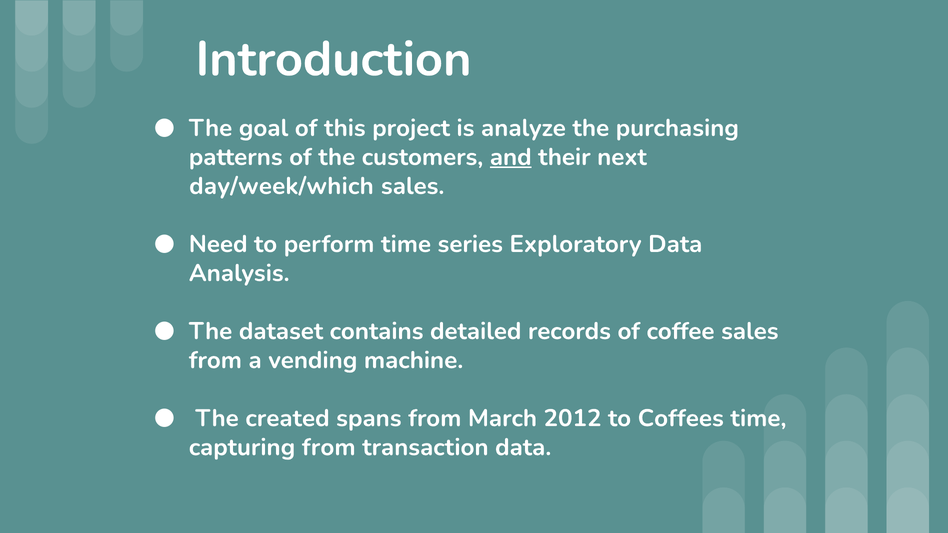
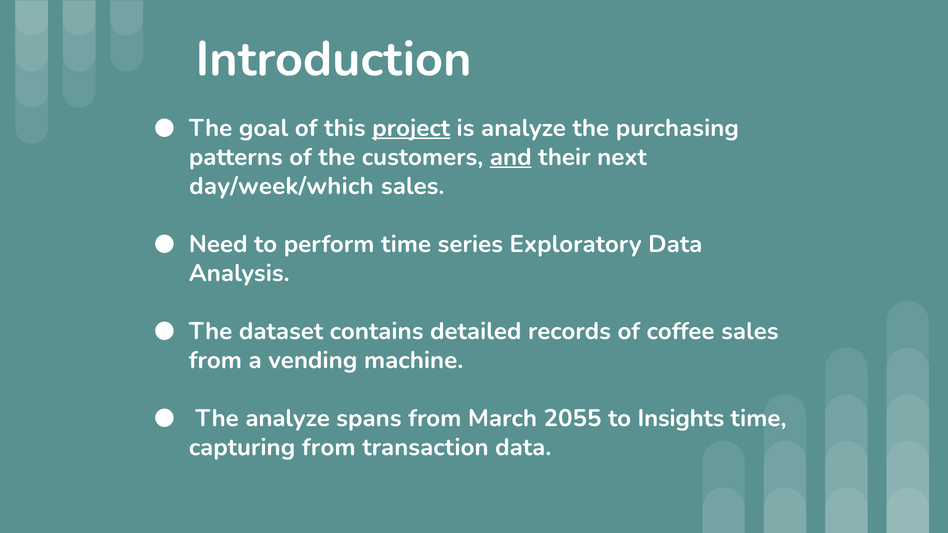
project underline: none -> present (411, 128)
The created: created -> analyze (288, 418)
2012: 2012 -> 2055 (573, 418)
Coffees: Coffees -> Insights (681, 418)
